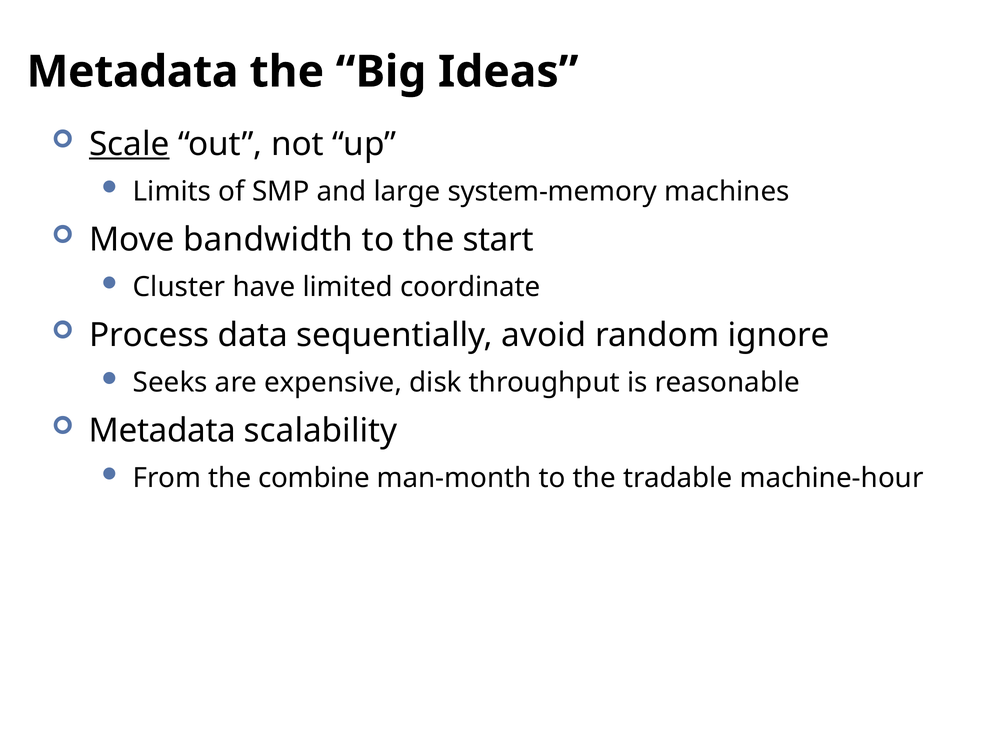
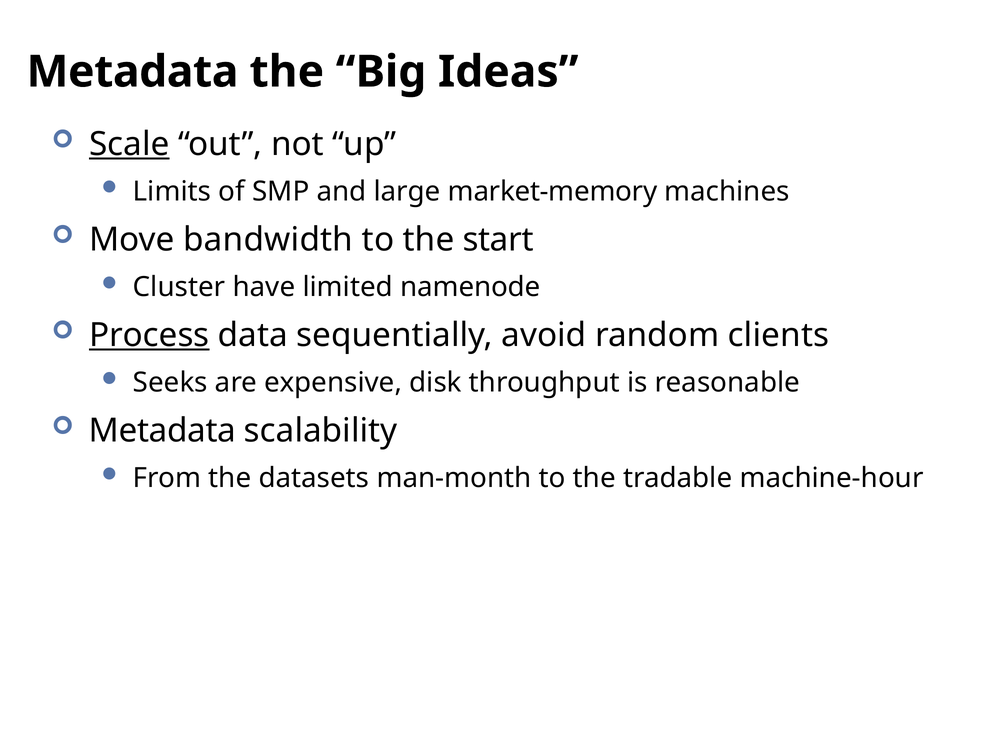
system-memory: system-memory -> market-memory (553, 191)
coordinate: coordinate -> namenode (470, 287)
Process underline: none -> present (149, 335)
ignore: ignore -> clients (779, 335)
combine: combine -> datasets (314, 478)
